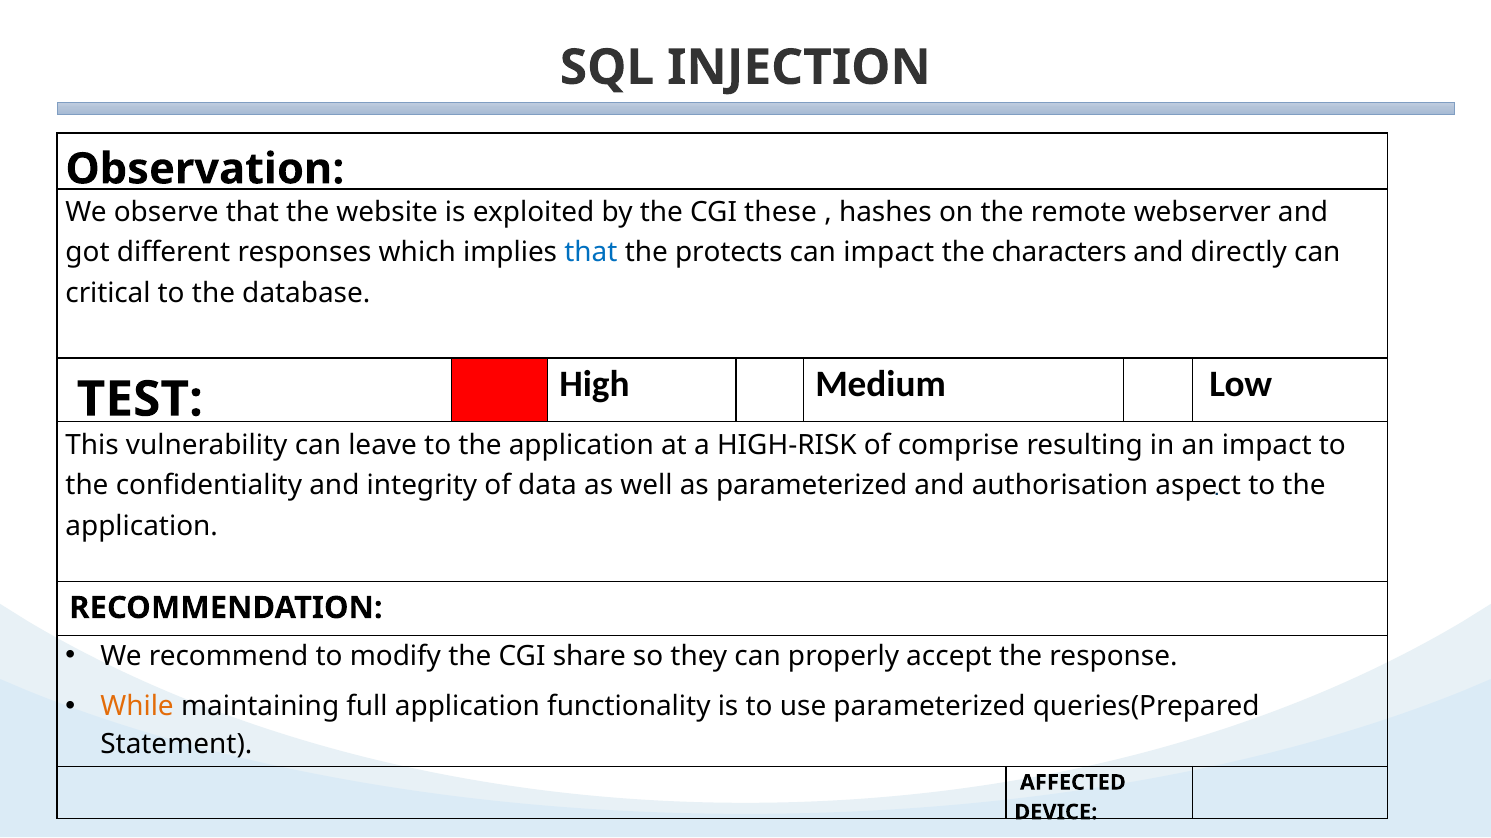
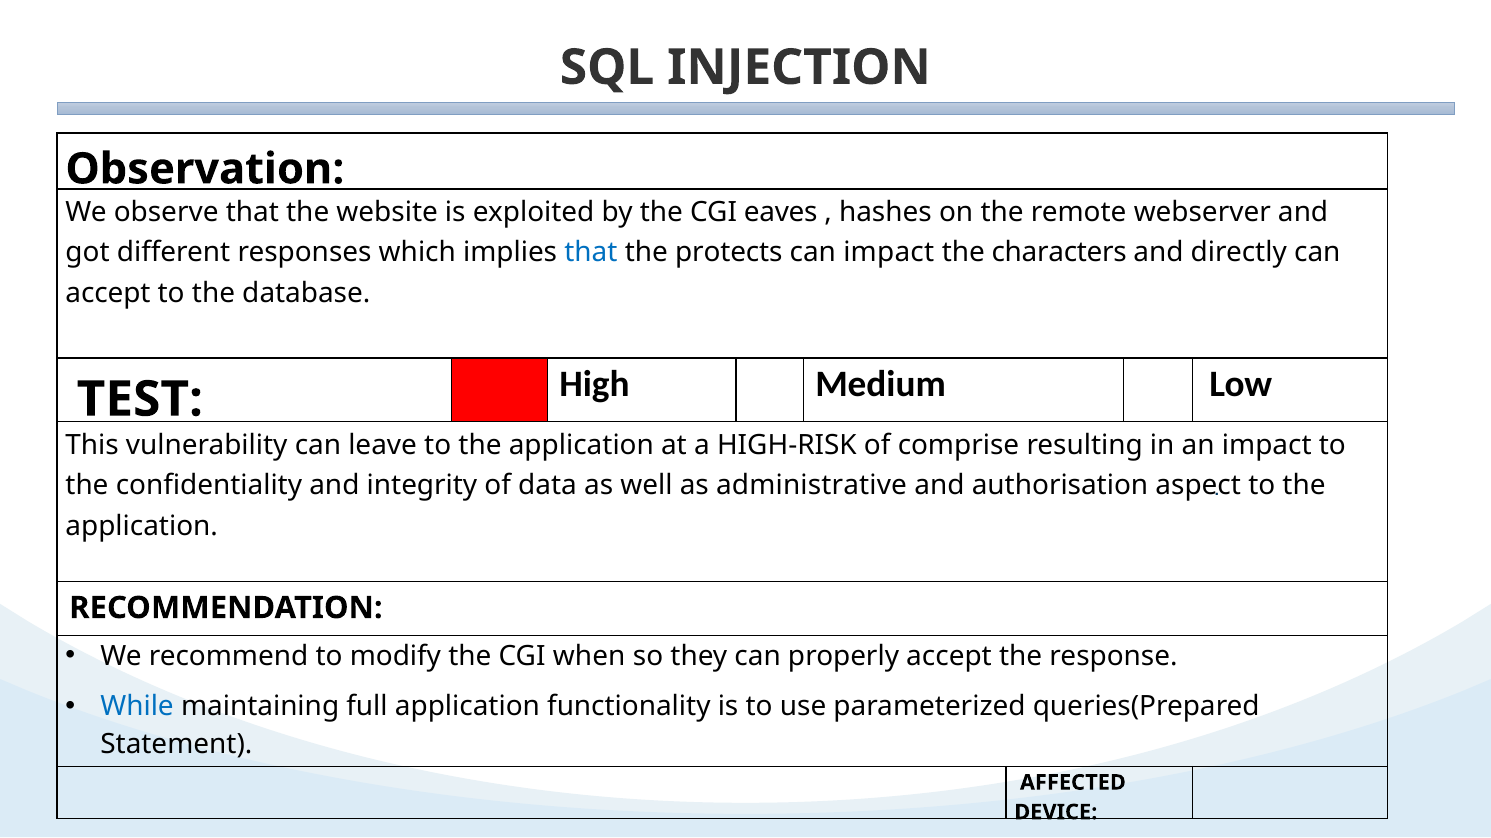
these: these -> eaves (781, 212)
critical: critical -> accept (108, 294)
as parameterized: parameterized -> administrative (812, 486)
share: share -> when (589, 656)
While colour: orange -> blue (137, 707)
